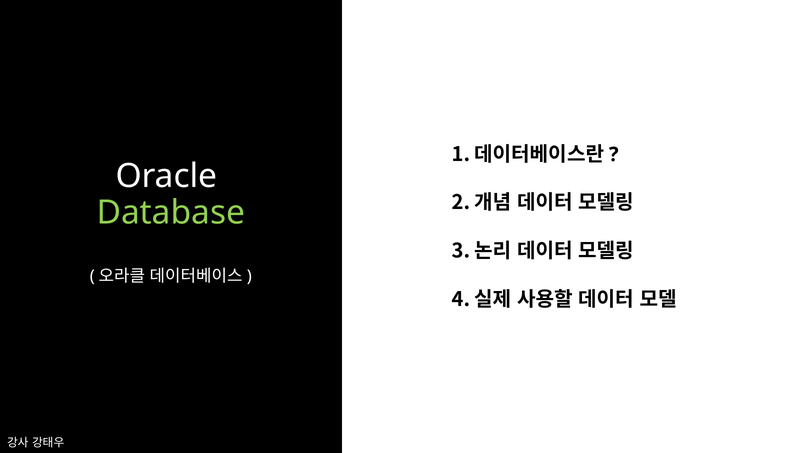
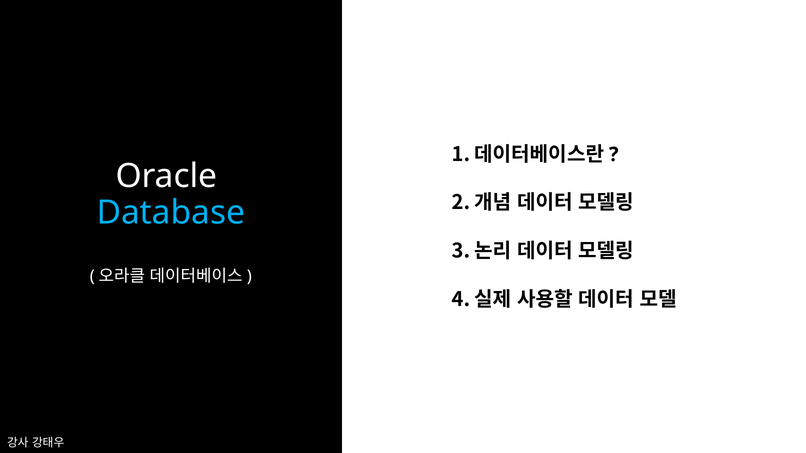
Database colour: light green -> light blue (171, 213)
